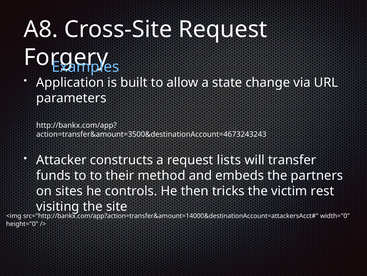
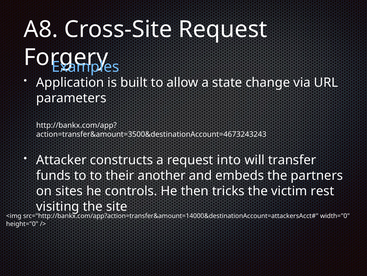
lists: lists -> into (229, 160)
method: method -> another (162, 175)
